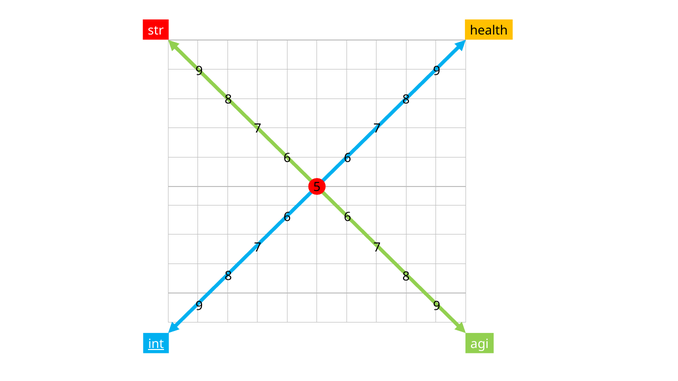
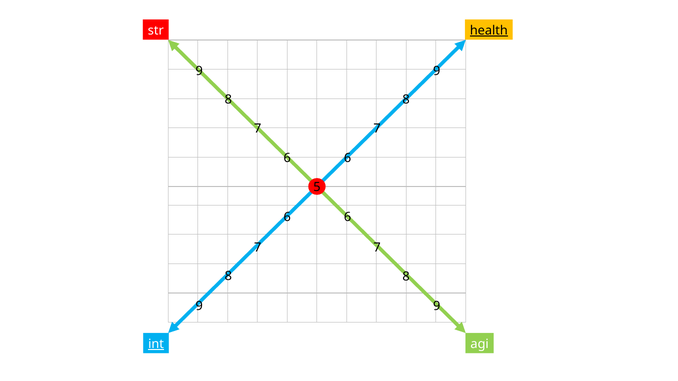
health underline: none -> present (489, 30)
